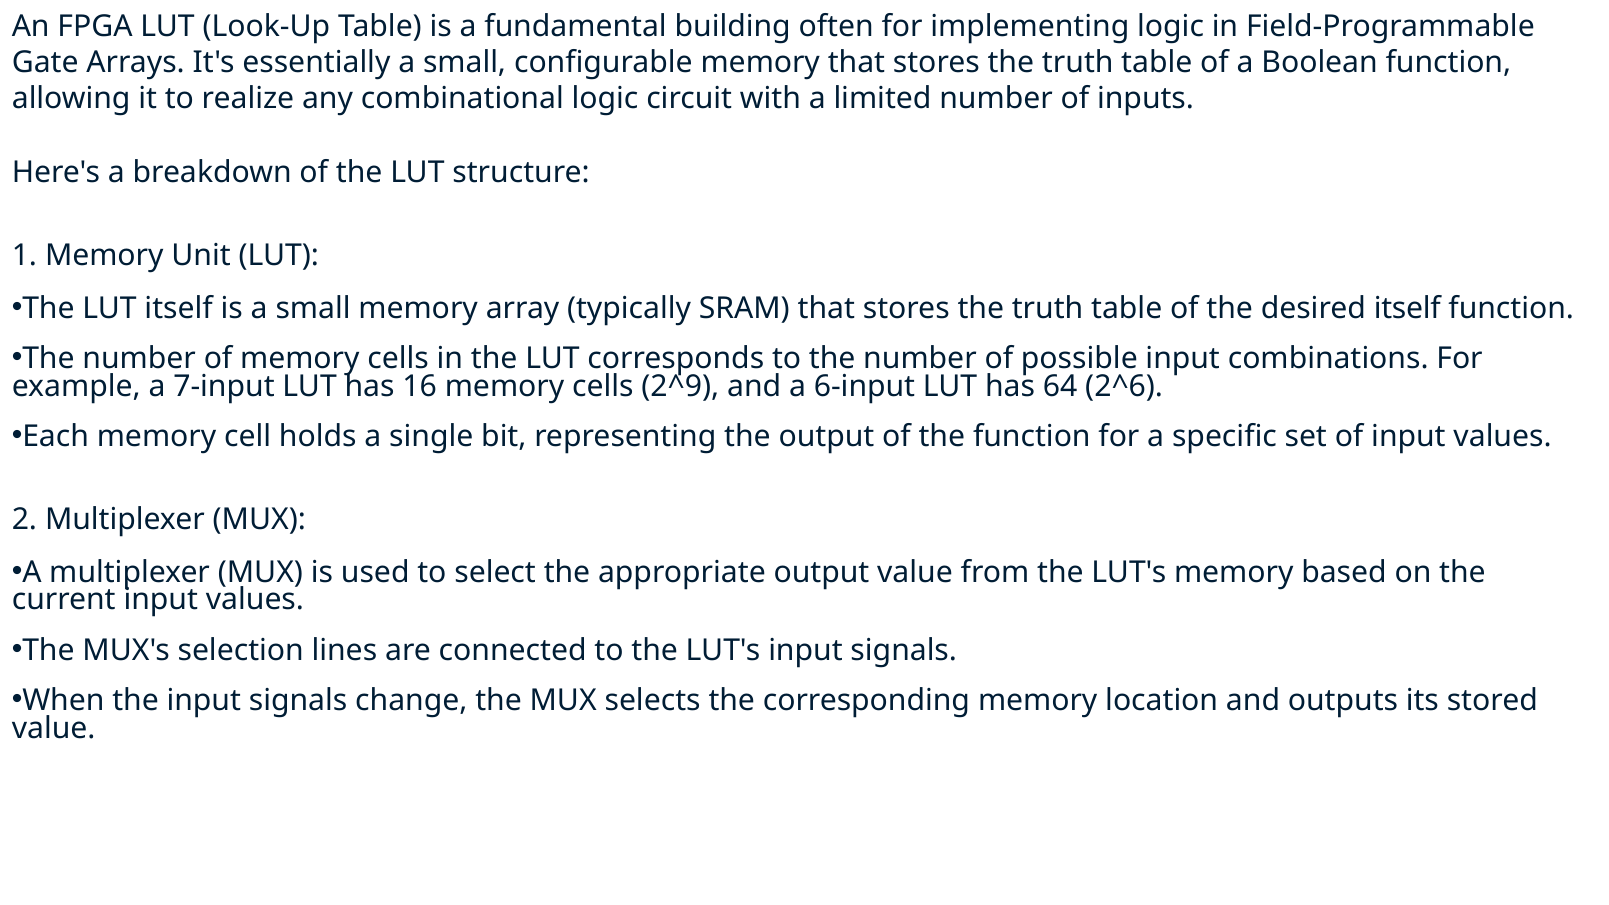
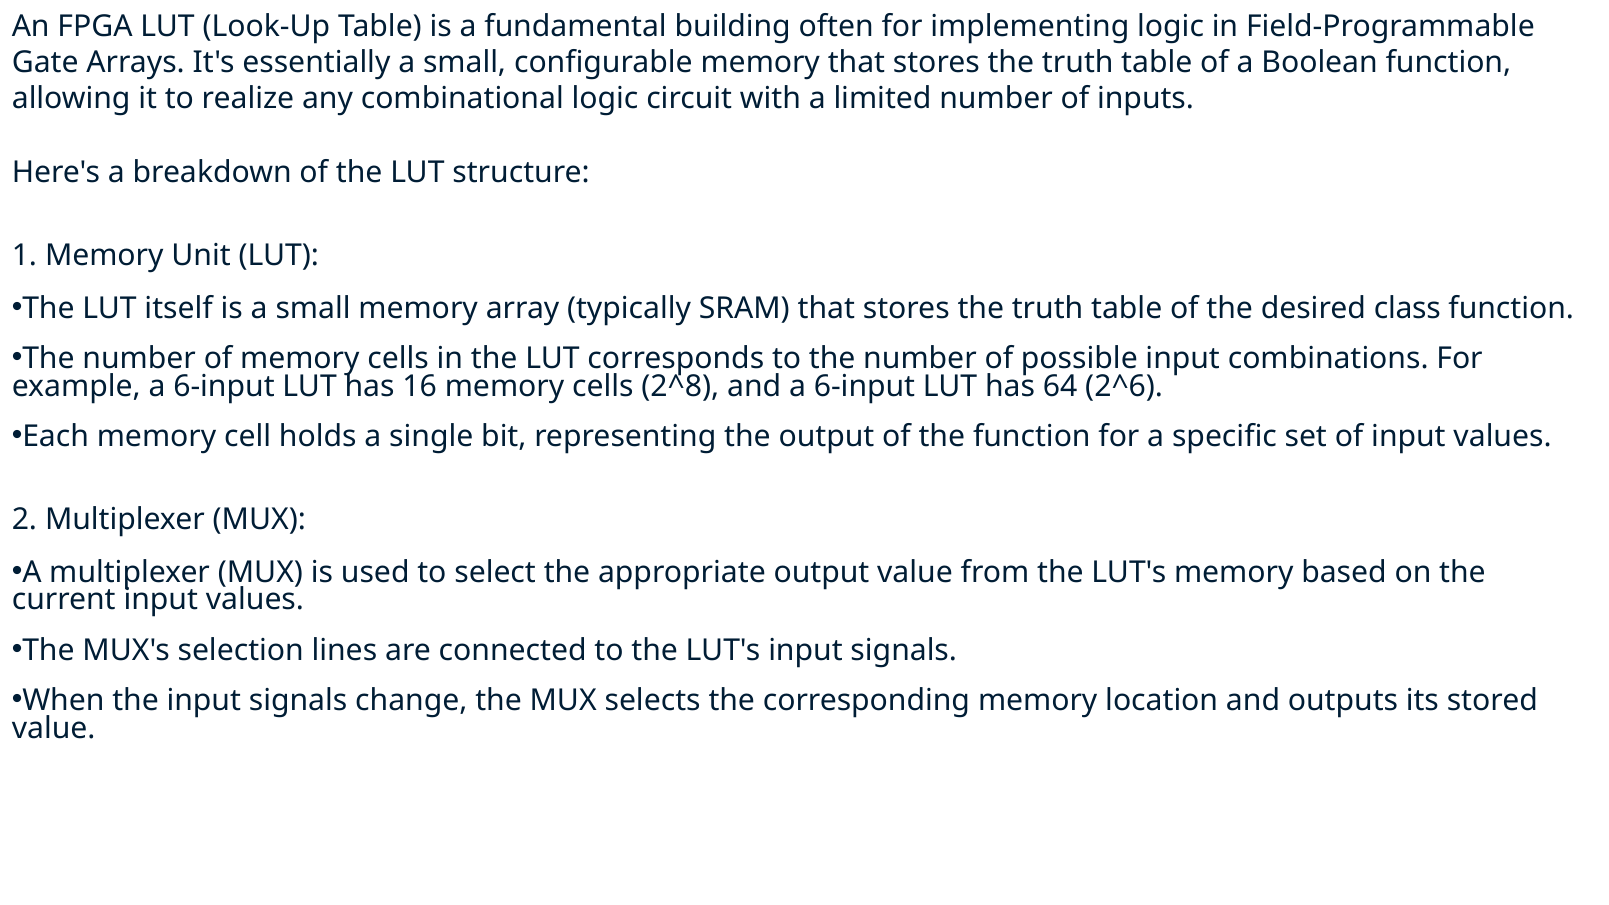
desired itself: itself -> class (1407, 308)
example a 7-input: 7-input -> 6-input (224, 386)
2^9: 2^9 -> 2^8 (680, 386)
